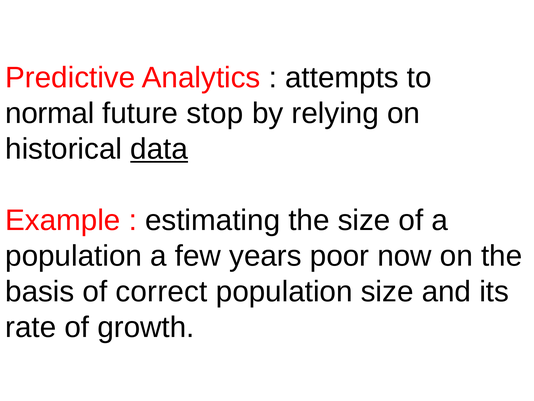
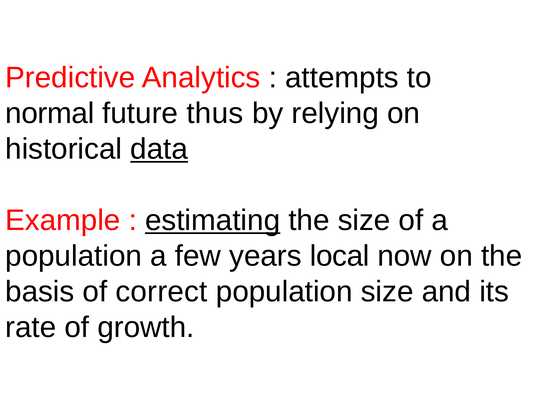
stop: stop -> thus (215, 113)
estimating underline: none -> present (213, 220)
poor: poor -> local (340, 256)
